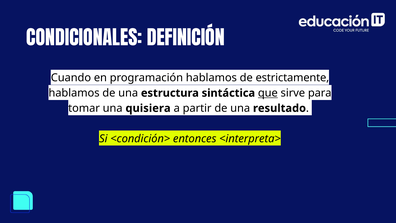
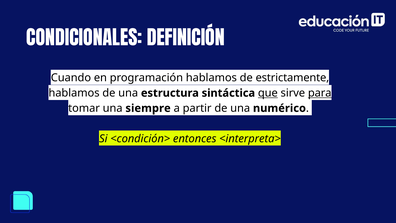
para underline: none -> present (320, 93)
quisiera: quisiera -> siempre (148, 108)
resultado: resultado -> numérico (279, 108)
